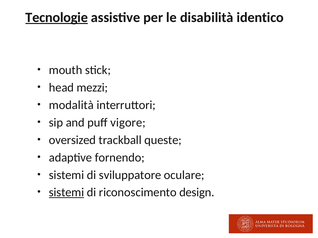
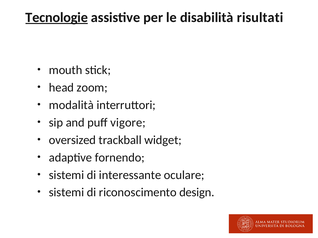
identico: identico -> risultati (260, 17)
mezzi: mezzi -> zoom (92, 88)
queste: queste -> widget (163, 140)
sviluppatore: sviluppatore -> interessante (130, 175)
sistemi underline: present -> none (67, 193)
